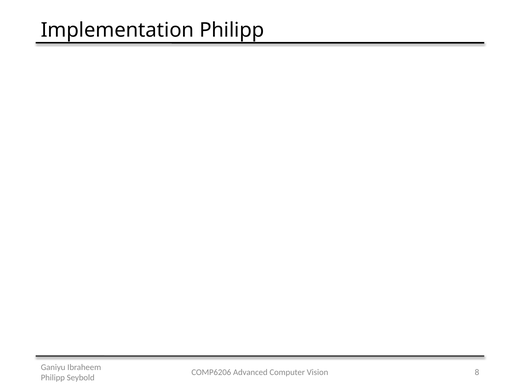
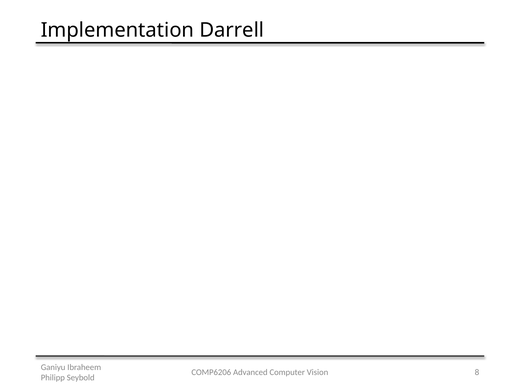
Implementation Philipp: Philipp -> Darrell (232, 30)
